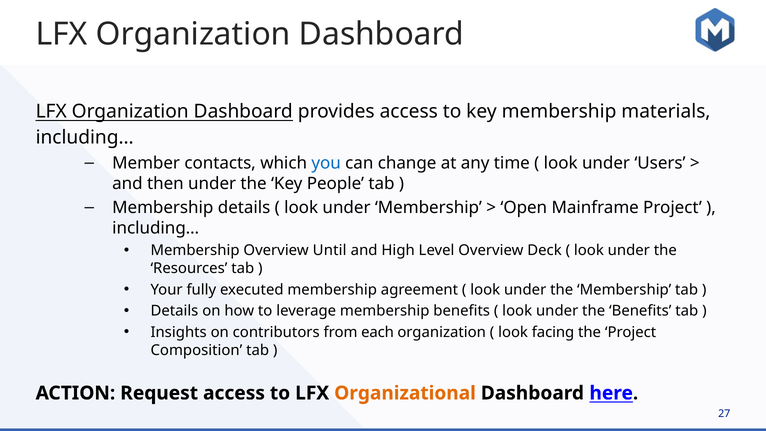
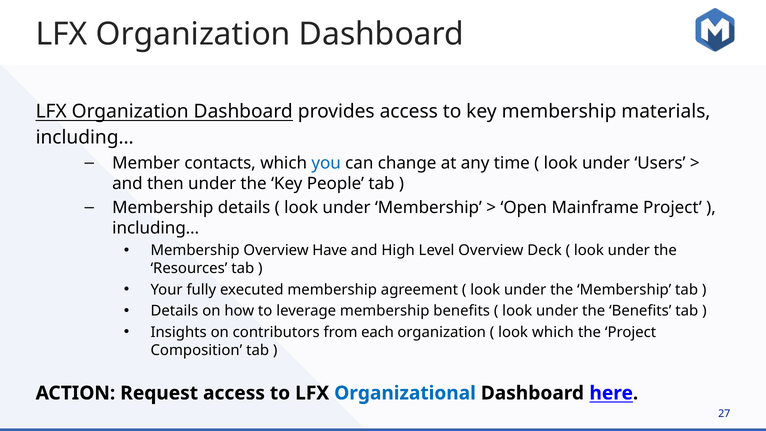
Until: Until -> Have (330, 250)
look facing: facing -> which (553, 332)
Organizational colour: orange -> blue (405, 393)
